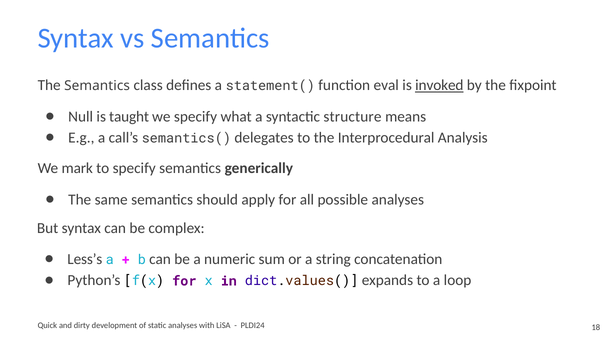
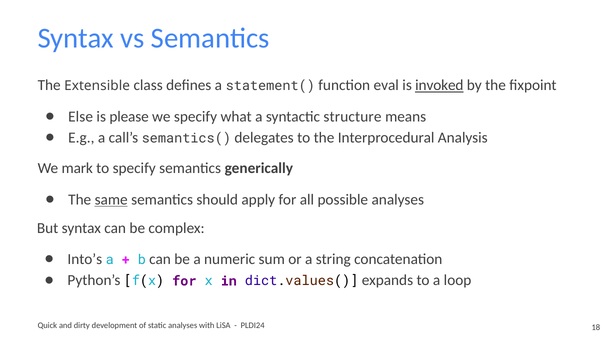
The Semantics: Semantics -> Extensible (97, 86)
Null: Null -> Else (81, 116)
taught: taught -> please (129, 116)
same underline: none -> present (111, 200)
Less’s: Less’s -> Into’s (85, 259)
